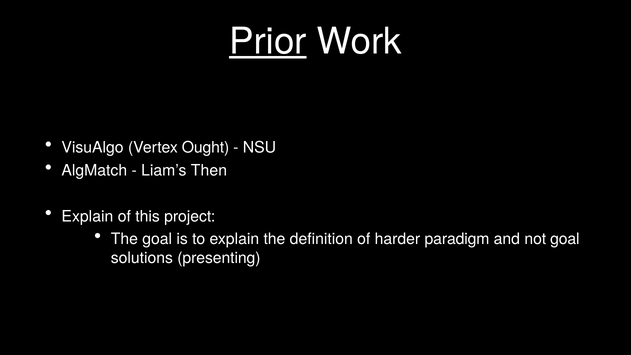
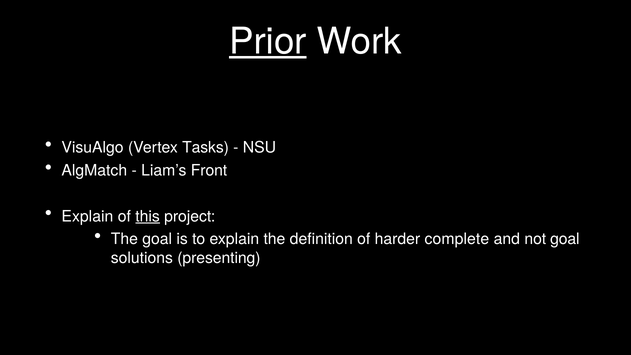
Ought: Ought -> Tasks (206, 148)
Then: Then -> Front (209, 171)
this underline: none -> present (148, 216)
paradigm: paradigm -> complete (457, 239)
